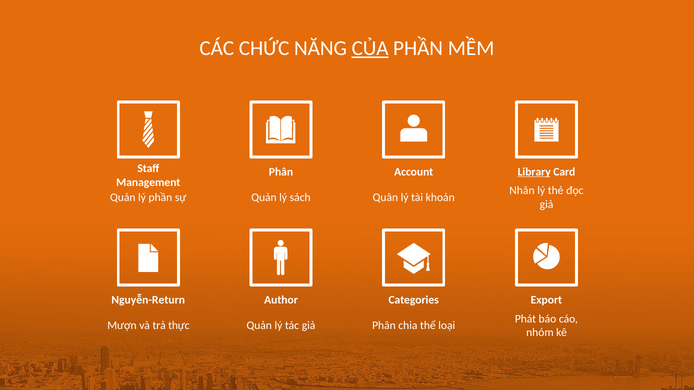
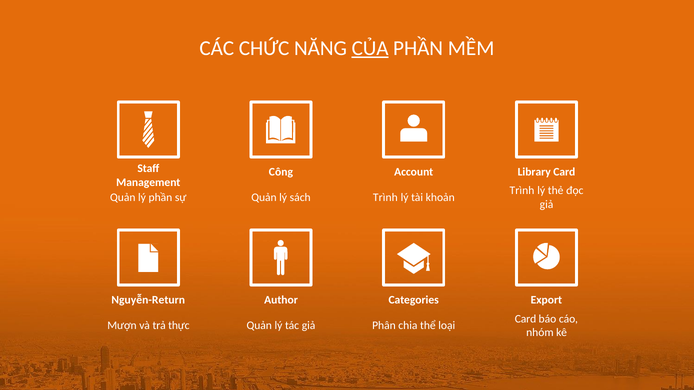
Phân: Phân -> Công (281, 172)
Library underline: present -> none (534, 172)
Nhân: Nhân -> Trình (522, 191)
Quân: Quân -> Trình (385, 198)
Phát: Phát -> Card (526, 319)
